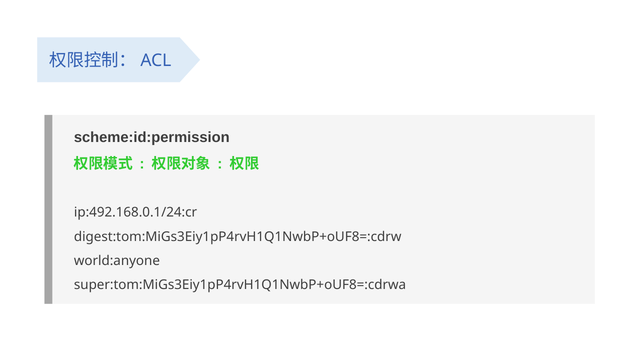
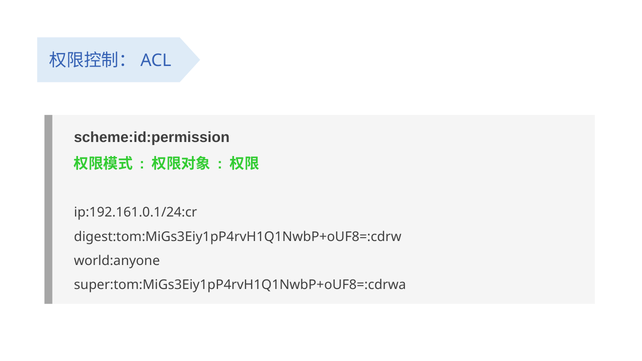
ip:492.168.0.1/24:cr: ip:492.168.0.1/24:cr -> ip:192.161.0.1/24:cr (136, 213)
